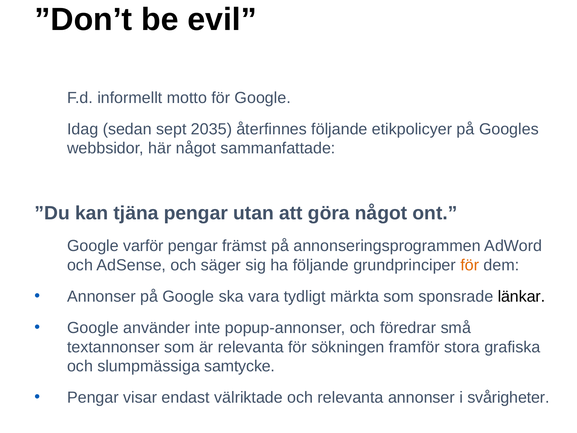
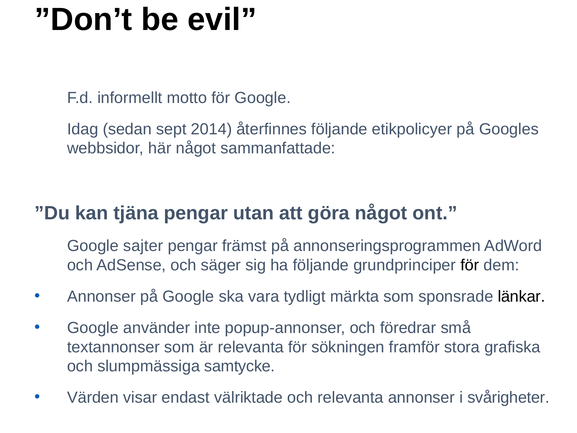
2035: 2035 -> 2014 (211, 129)
varför: varför -> sajter (143, 246)
för colour: orange -> black (470, 265)
Pengar: Pengar -> Värden (93, 397)
